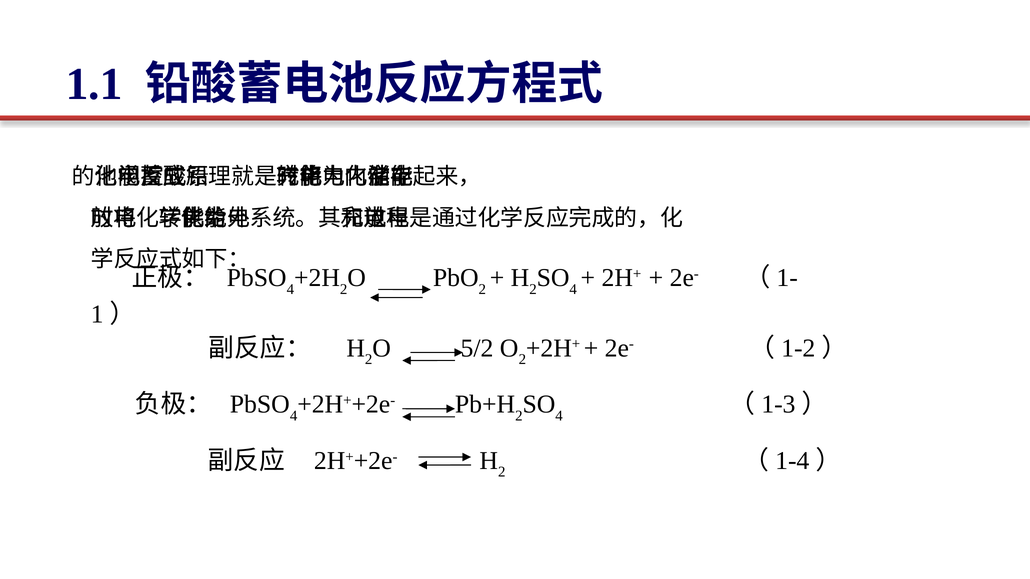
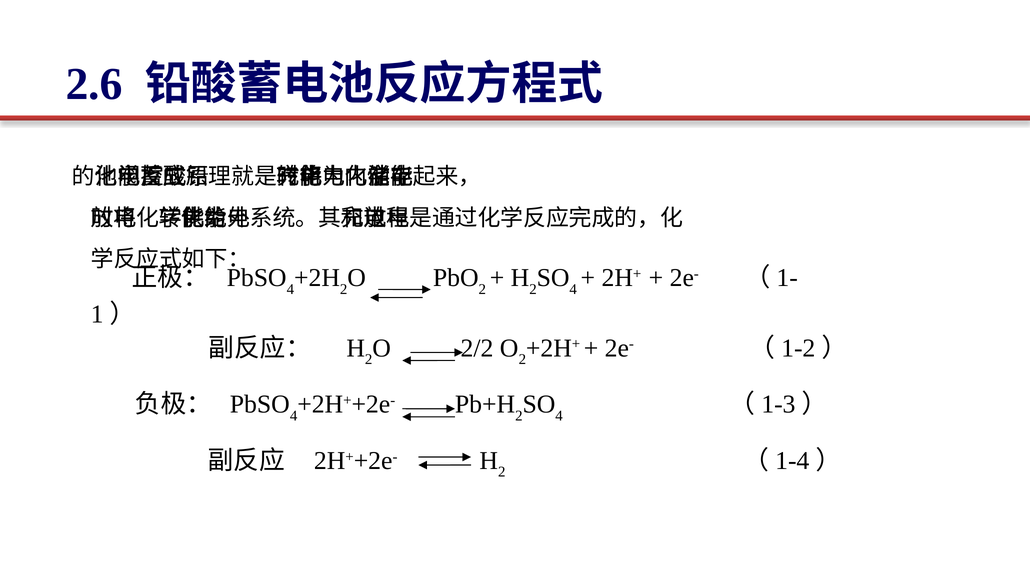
1.1: 1.1 -> 2.6 (94, 84)
5/2: 5/2 -> 2/2 (477, 348)
